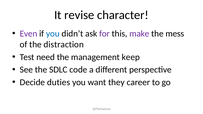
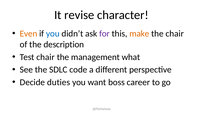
Even colour: purple -> orange (29, 34)
make colour: purple -> orange (139, 34)
the mess: mess -> chair (175, 34)
distraction: distraction -> description (64, 45)
Test need: need -> chair (46, 57)
keep: keep -> what (131, 57)
they: they -> boss (116, 82)
